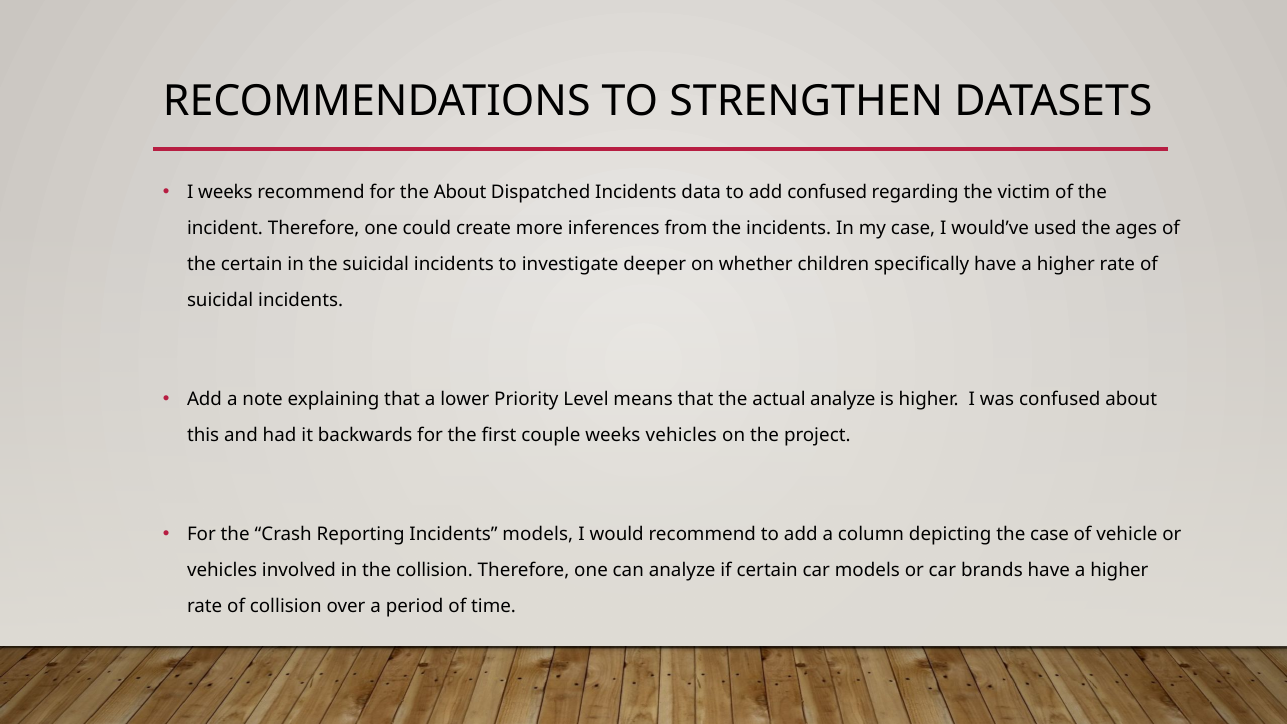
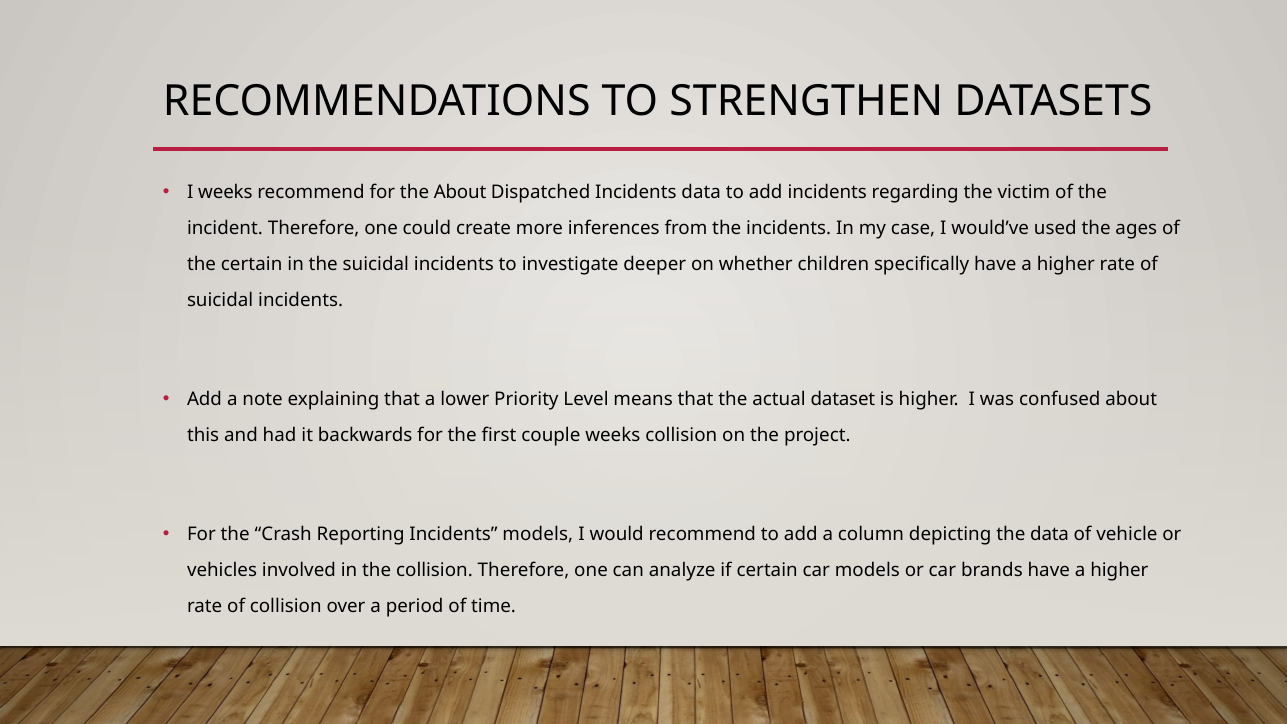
add confused: confused -> incidents (827, 192)
actual analyze: analyze -> dataset (843, 399)
weeks vehicles: vehicles -> collision (681, 435)
the case: case -> data (1050, 534)
